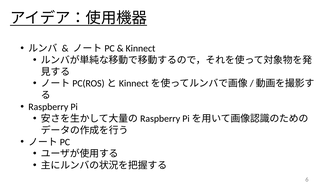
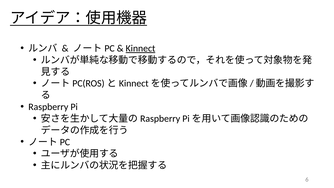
Kinnect underline: none -> present (141, 48)
